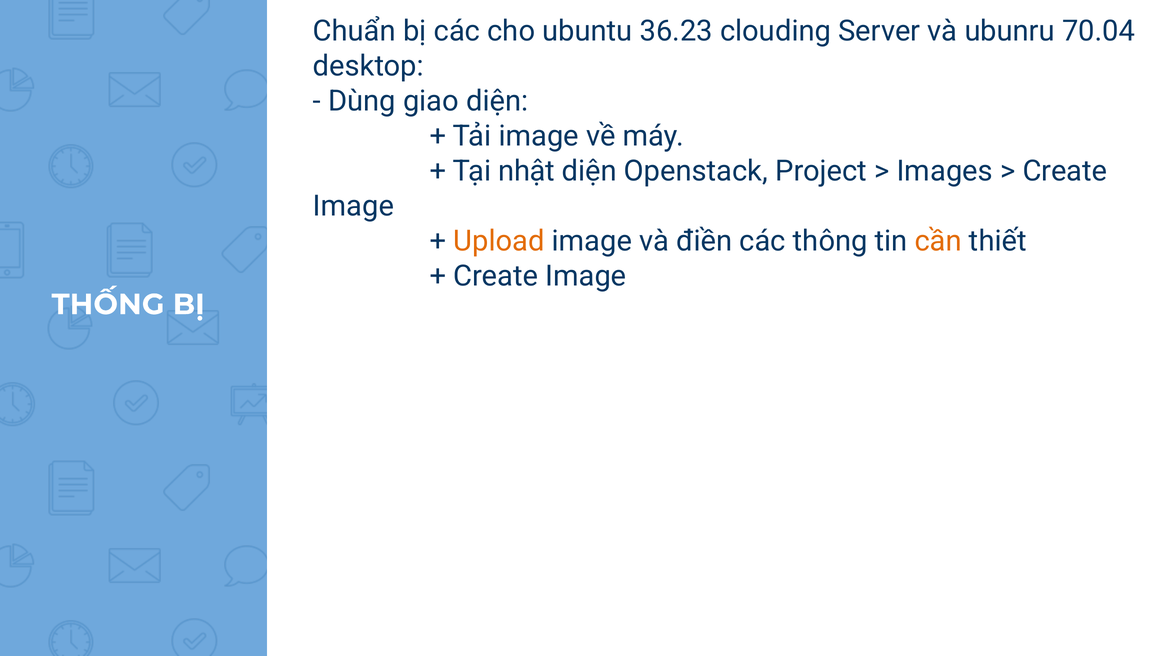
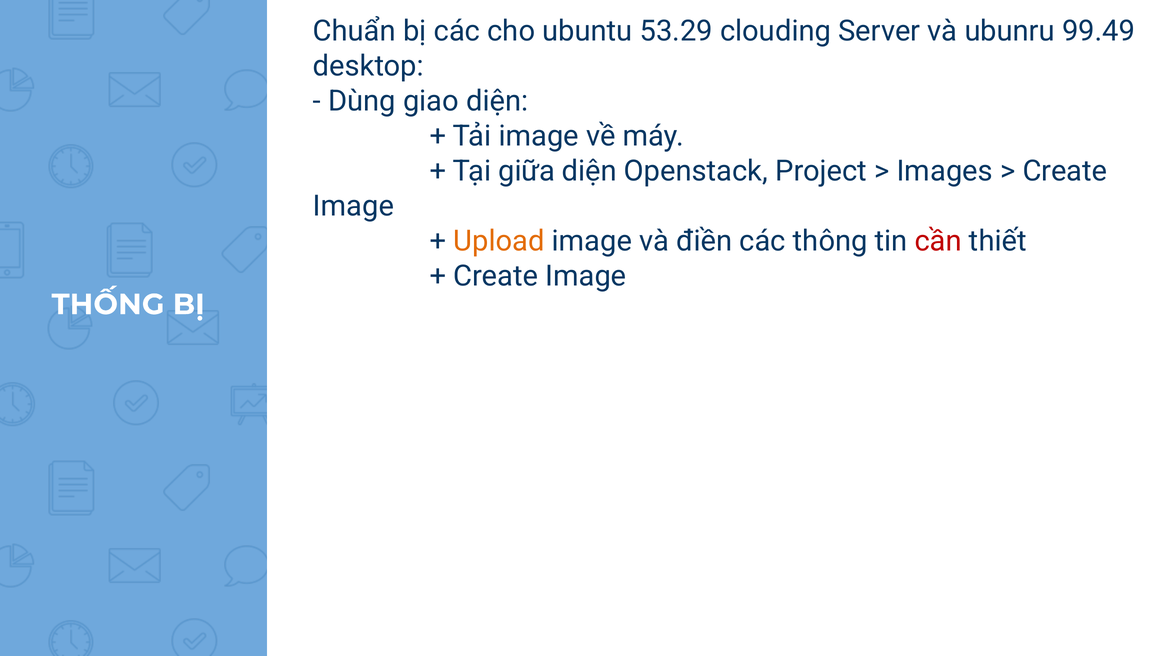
36.23: 36.23 -> 53.29 (676, 31)
70.04: 70.04 -> 99.49 (1099, 31)
nhật: nhật -> giữa (527, 171)
cần colour: orange -> red (938, 241)
